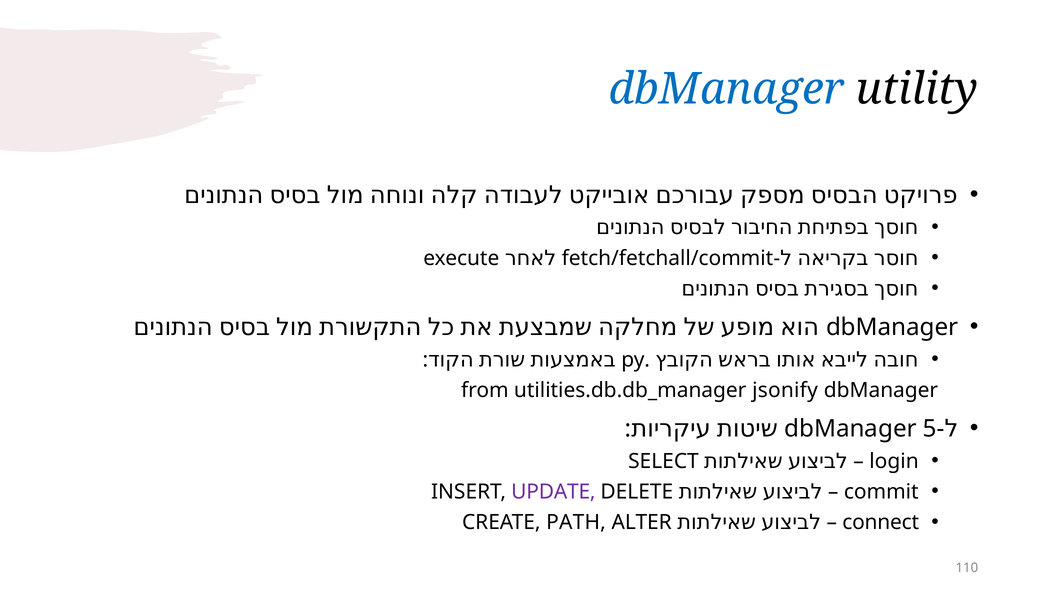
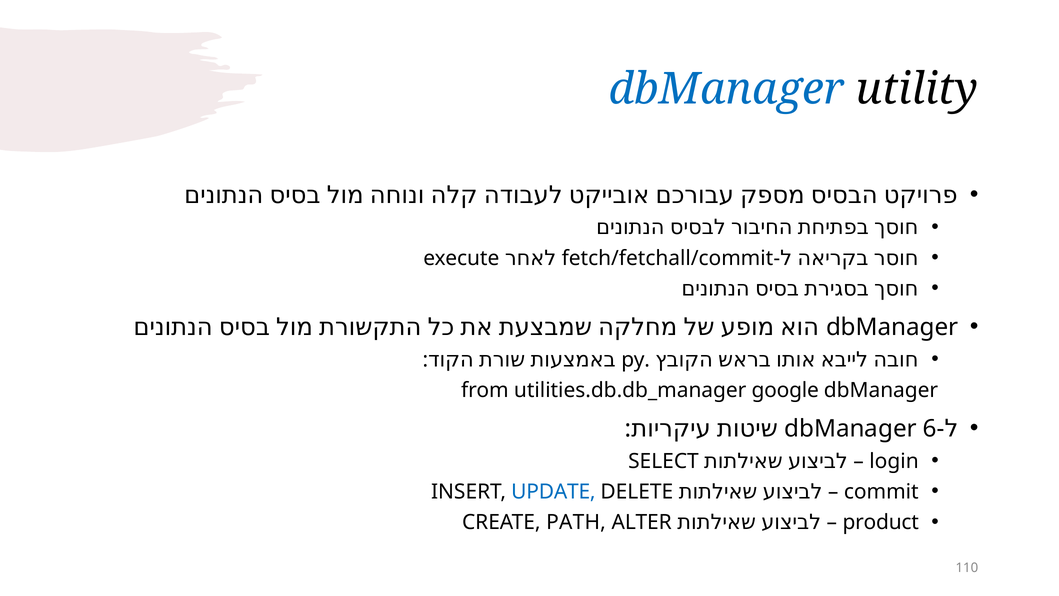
jsonify: jsonify -> google (785, 390)
5: 5 -> 6 (930, 428)
UPDATE colour: purple -> blue (553, 492)
connect: connect -> product (881, 522)
